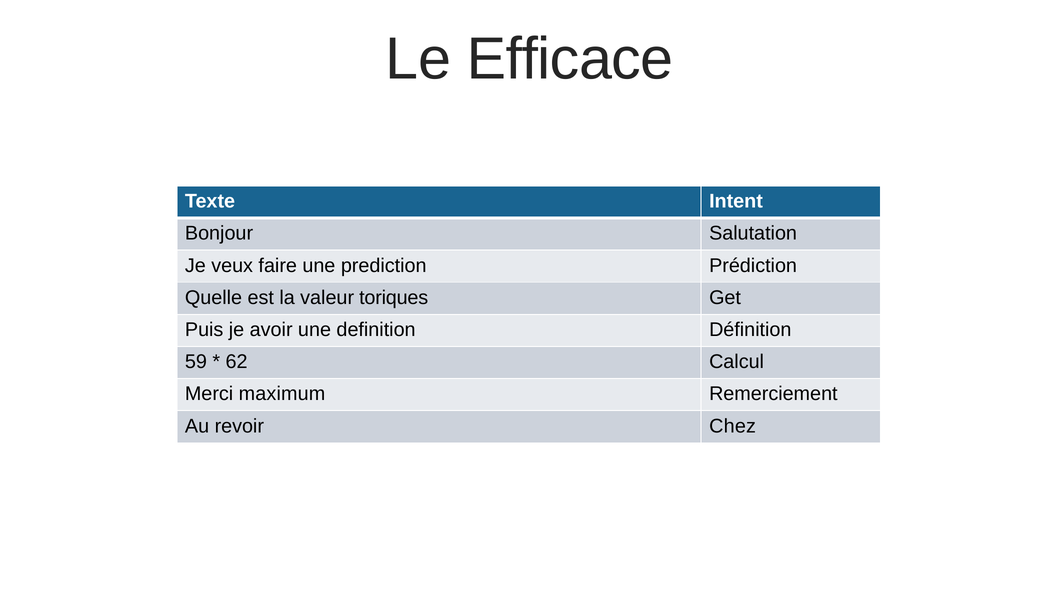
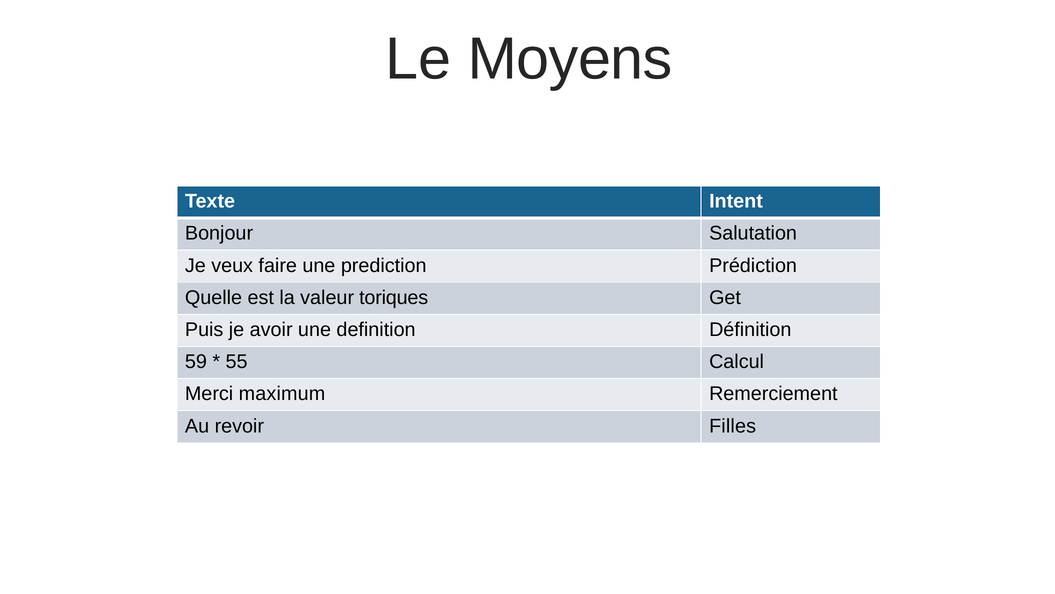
Efficace: Efficace -> Moyens (570, 59)
62: 62 -> 55 (237, 361)
Chez: Chez -> Filles (733, 426)
